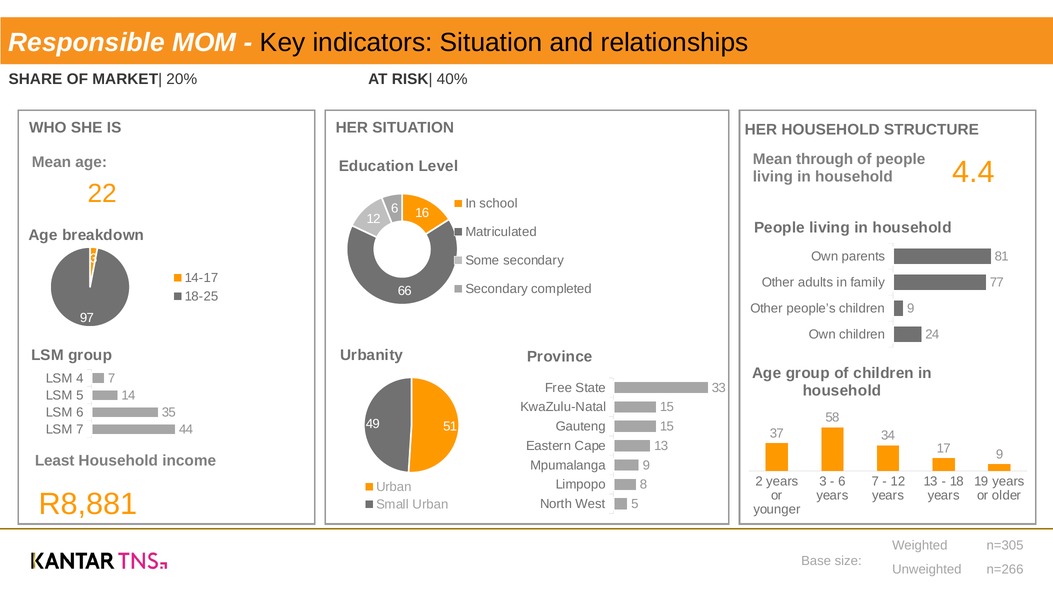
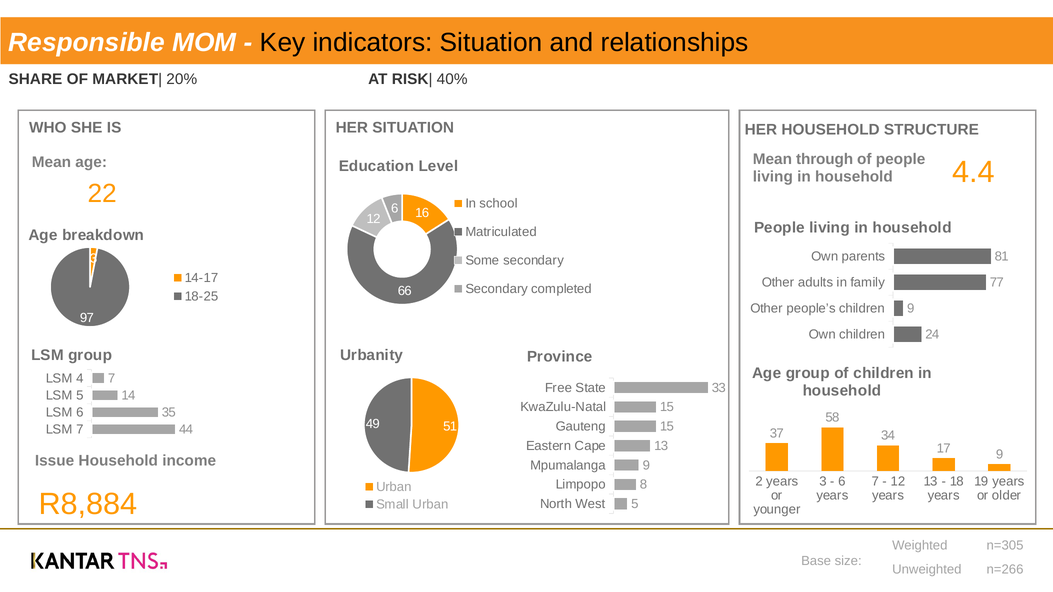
Least: Least -> Issue (55, 461)
R8,881: R8,881 -> R8,884 (88, 504)
